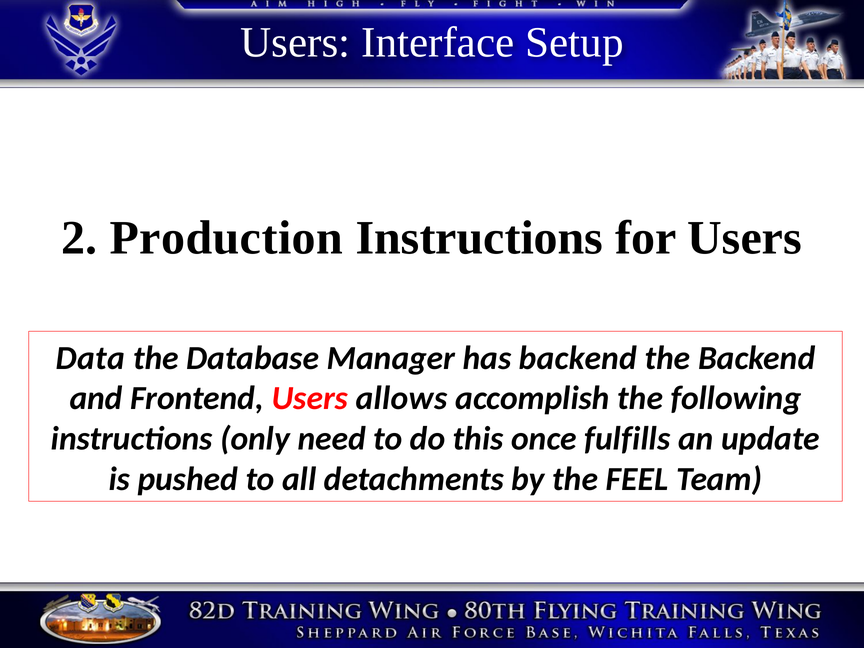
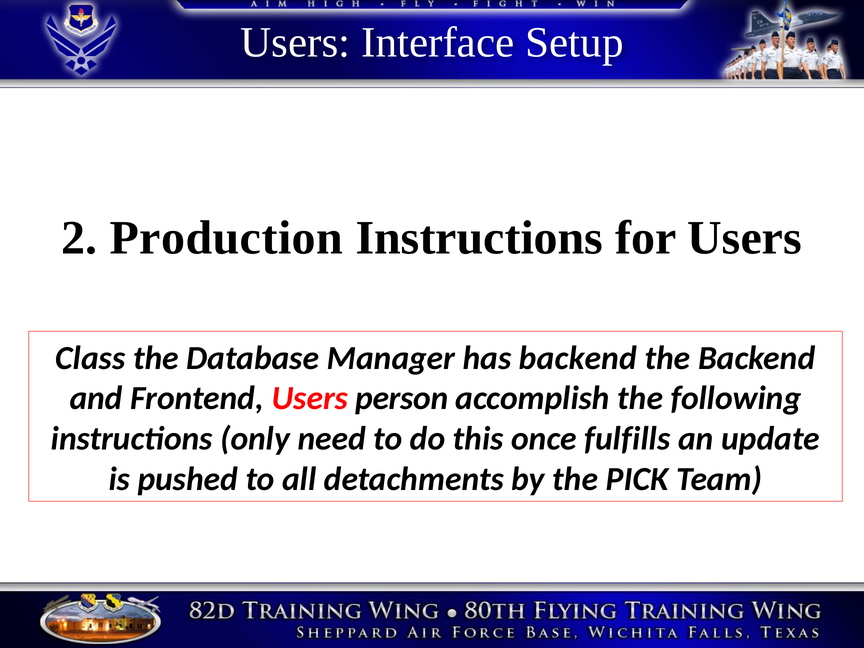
Data: Data -> Class (90, 358)
allows: allows -> person (402, 398)
FEEL: FEEL -> PICK (637, 479)
